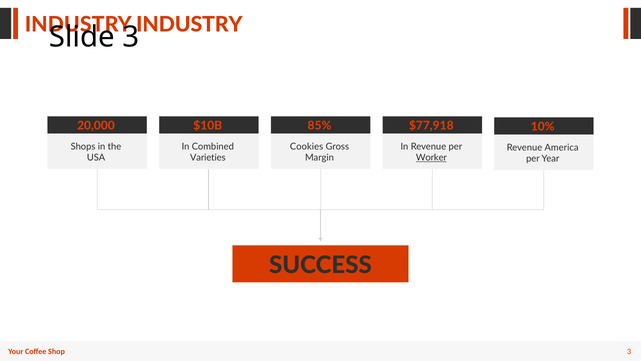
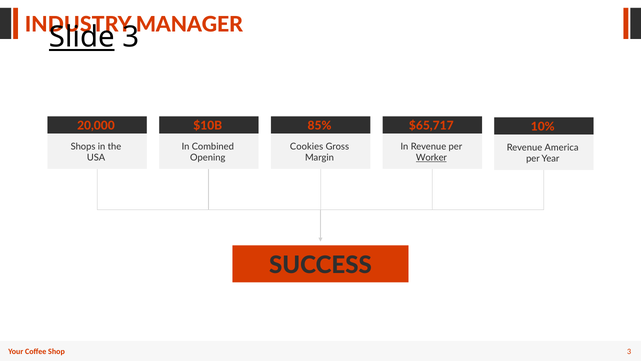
INDUSTRY INDUSTRY: INDUSTRY -> MANAGER (189, 24)
Slide underline: none -> present (82, 37)
$77,918: $77,918 -> $65,717 (431, 125)
Varieties: Varieties -> Opening (208, 158)
